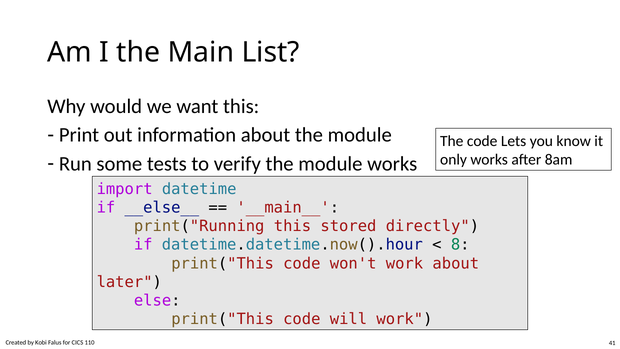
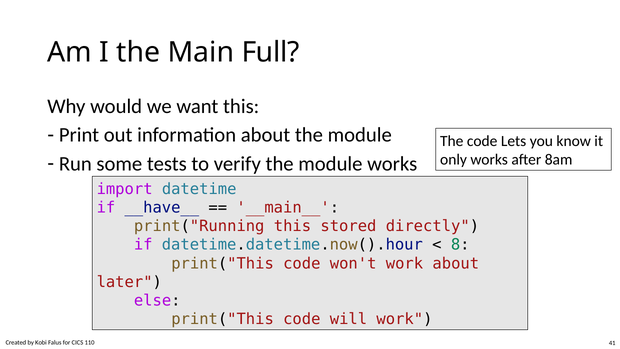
List: List -> Full (271, 52)
__else__: __else__ -> __have__ (162, 207)
